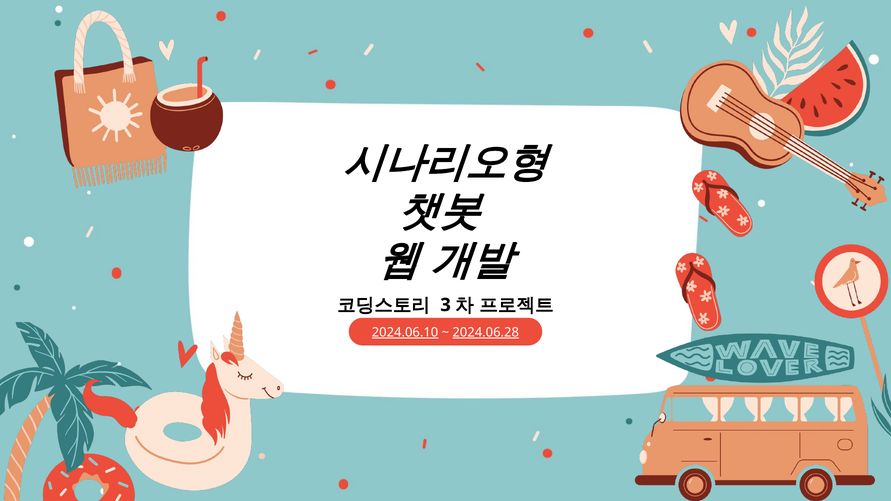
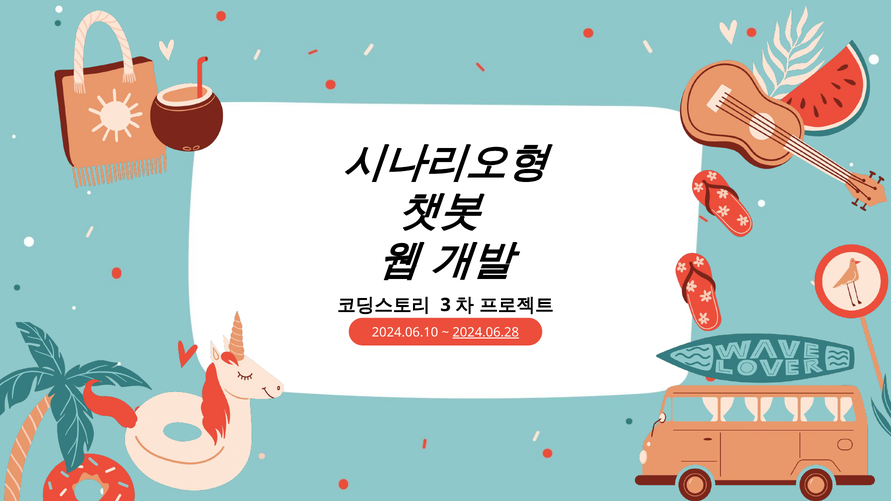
2024.06.10 underline: present -> none (405, 333)
